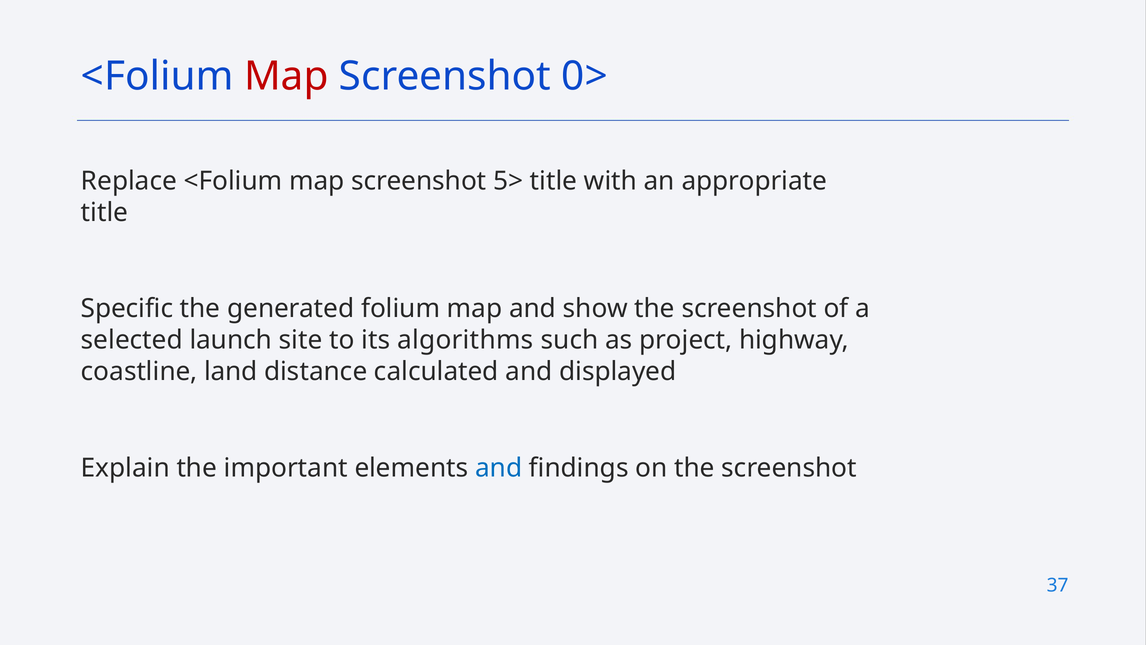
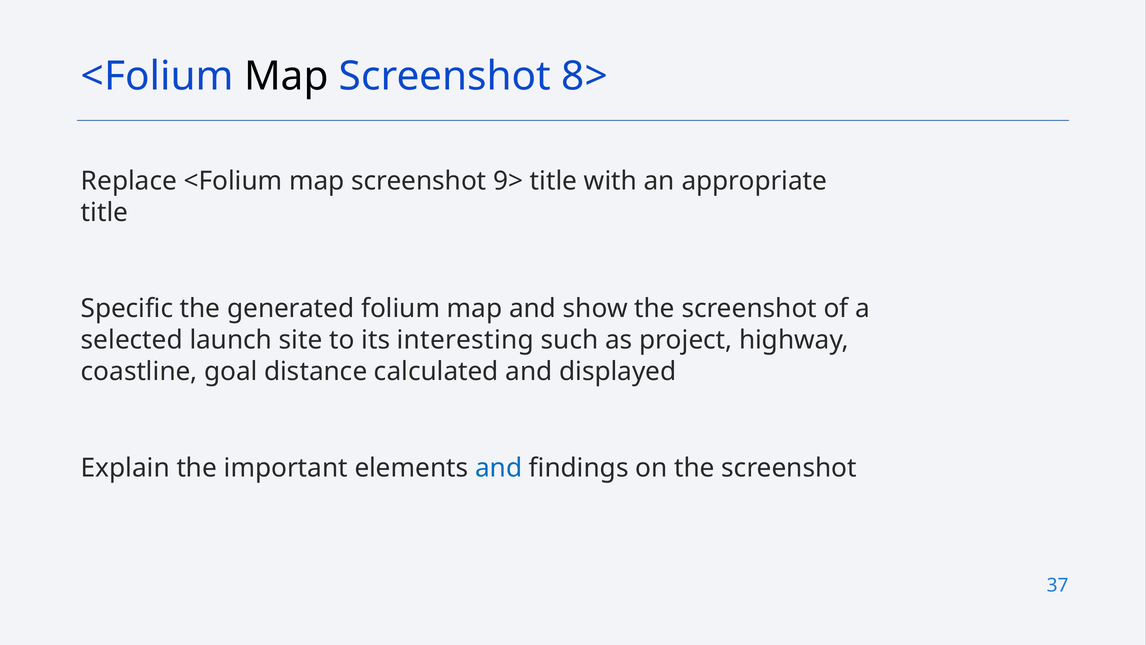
Map colour: red -> black (286, 77)
0>: 0> -> 8> (585, 77)
5>: 5> -> 9> (508, 181)
algorithms: algorithms -> interesting (465, 340)
land: land -> goal (231, 372)
